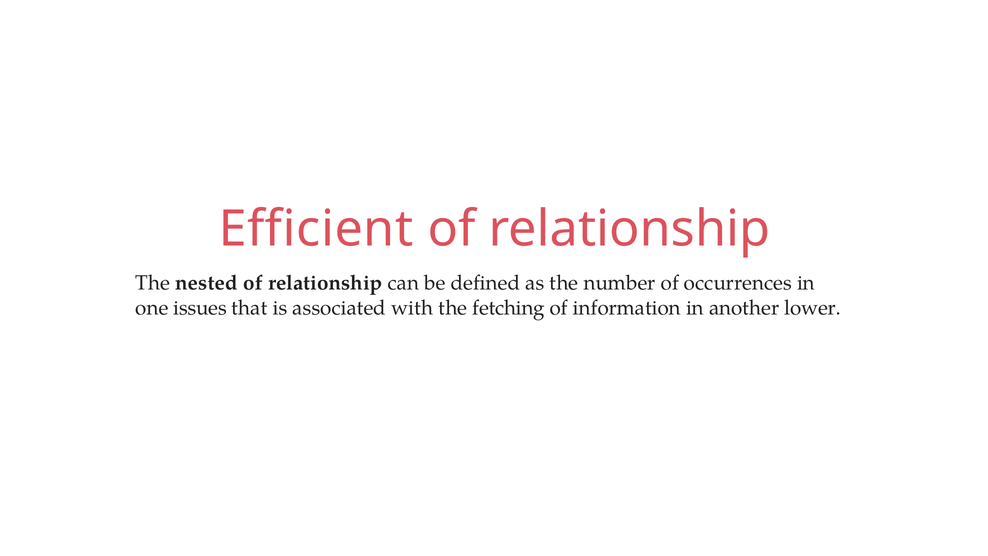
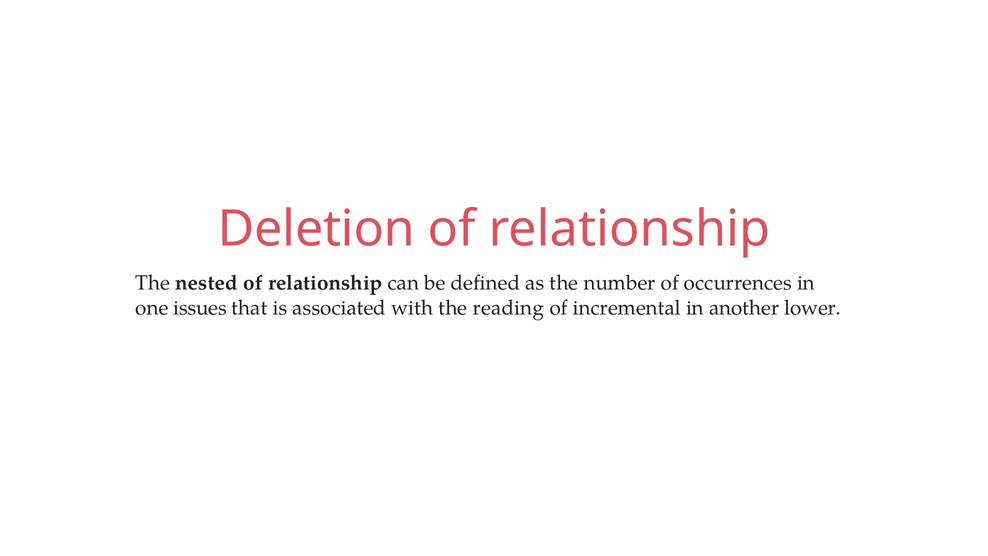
Efficient: Efficient -> Deletion (316, 229)
fetching: fetching -> reading (508, 308)
information: information -> incremental (627, 308)
